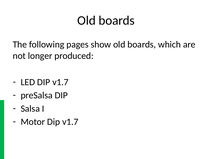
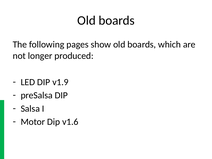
LED DIP v1.7: v1.7 -> v1.9 (60, 82)
Motor Dip v1.7: v1.7 -> v1.6 (70, 122)
